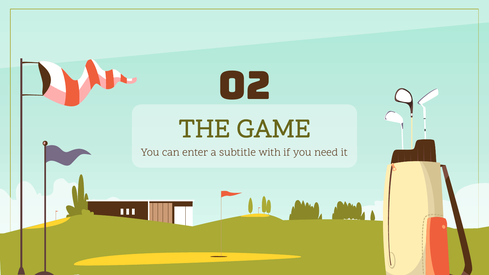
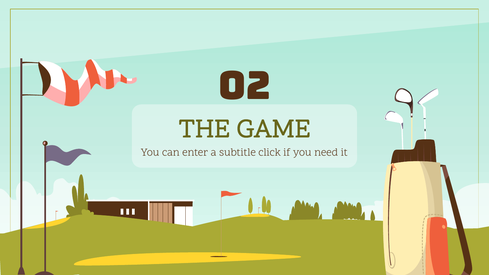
with: with -> click (270, 152)
